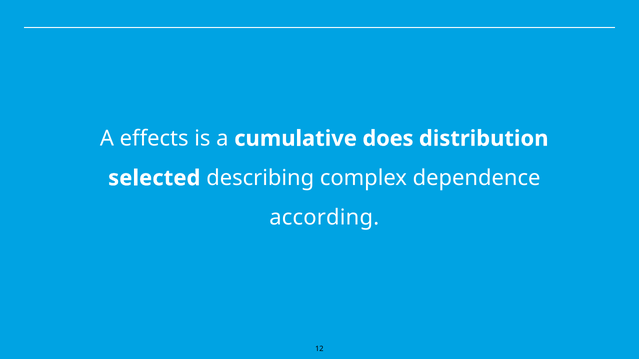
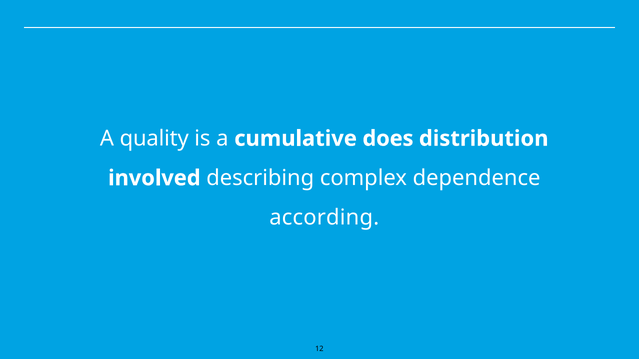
effects: effects -> quality (154, 139)
selected: selected -> involved (154, 178)
